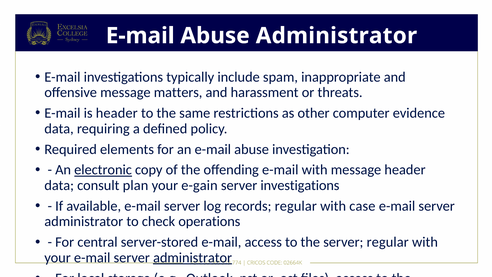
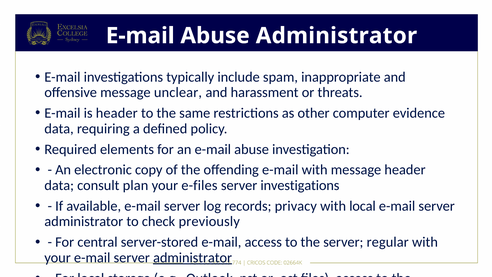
matters: matters -> unclear (178, 92)
electronic underline: present -> none (103, 170)
e-gain: e-gain -> e-files (199, 185)
records regular: regular -> privacy (296, 206)
with case: case -> local (363, 206)
operations: operations -> previously (209, 221)
